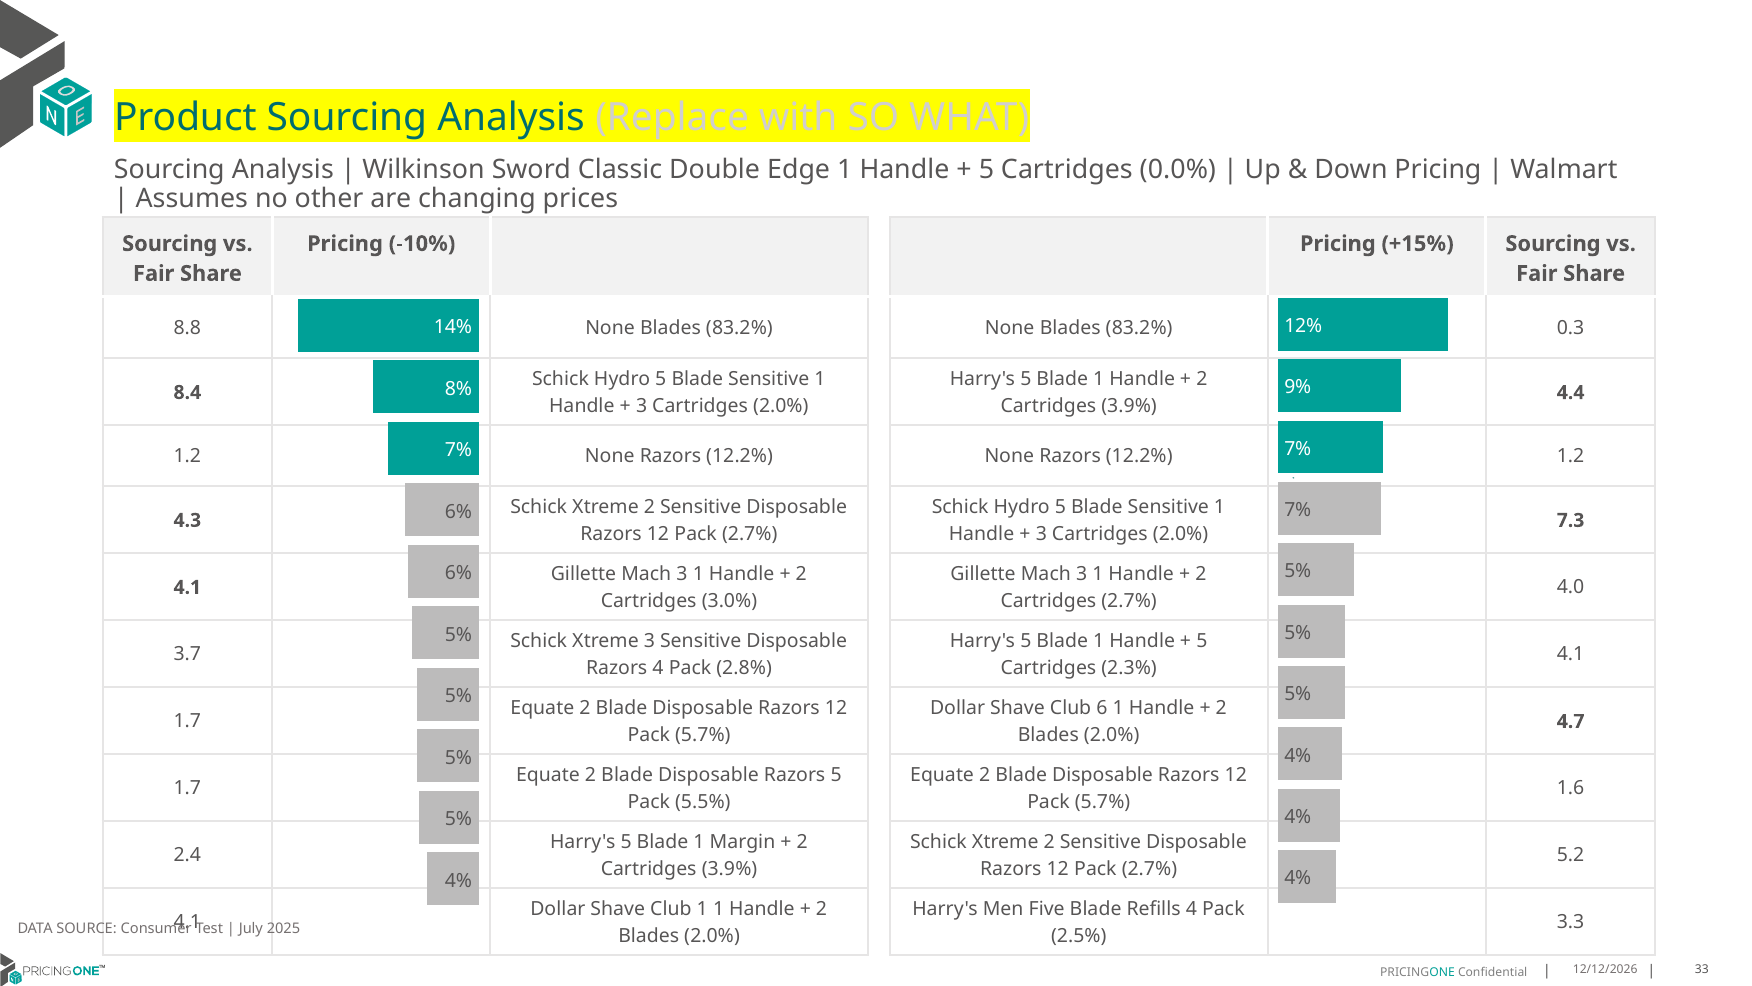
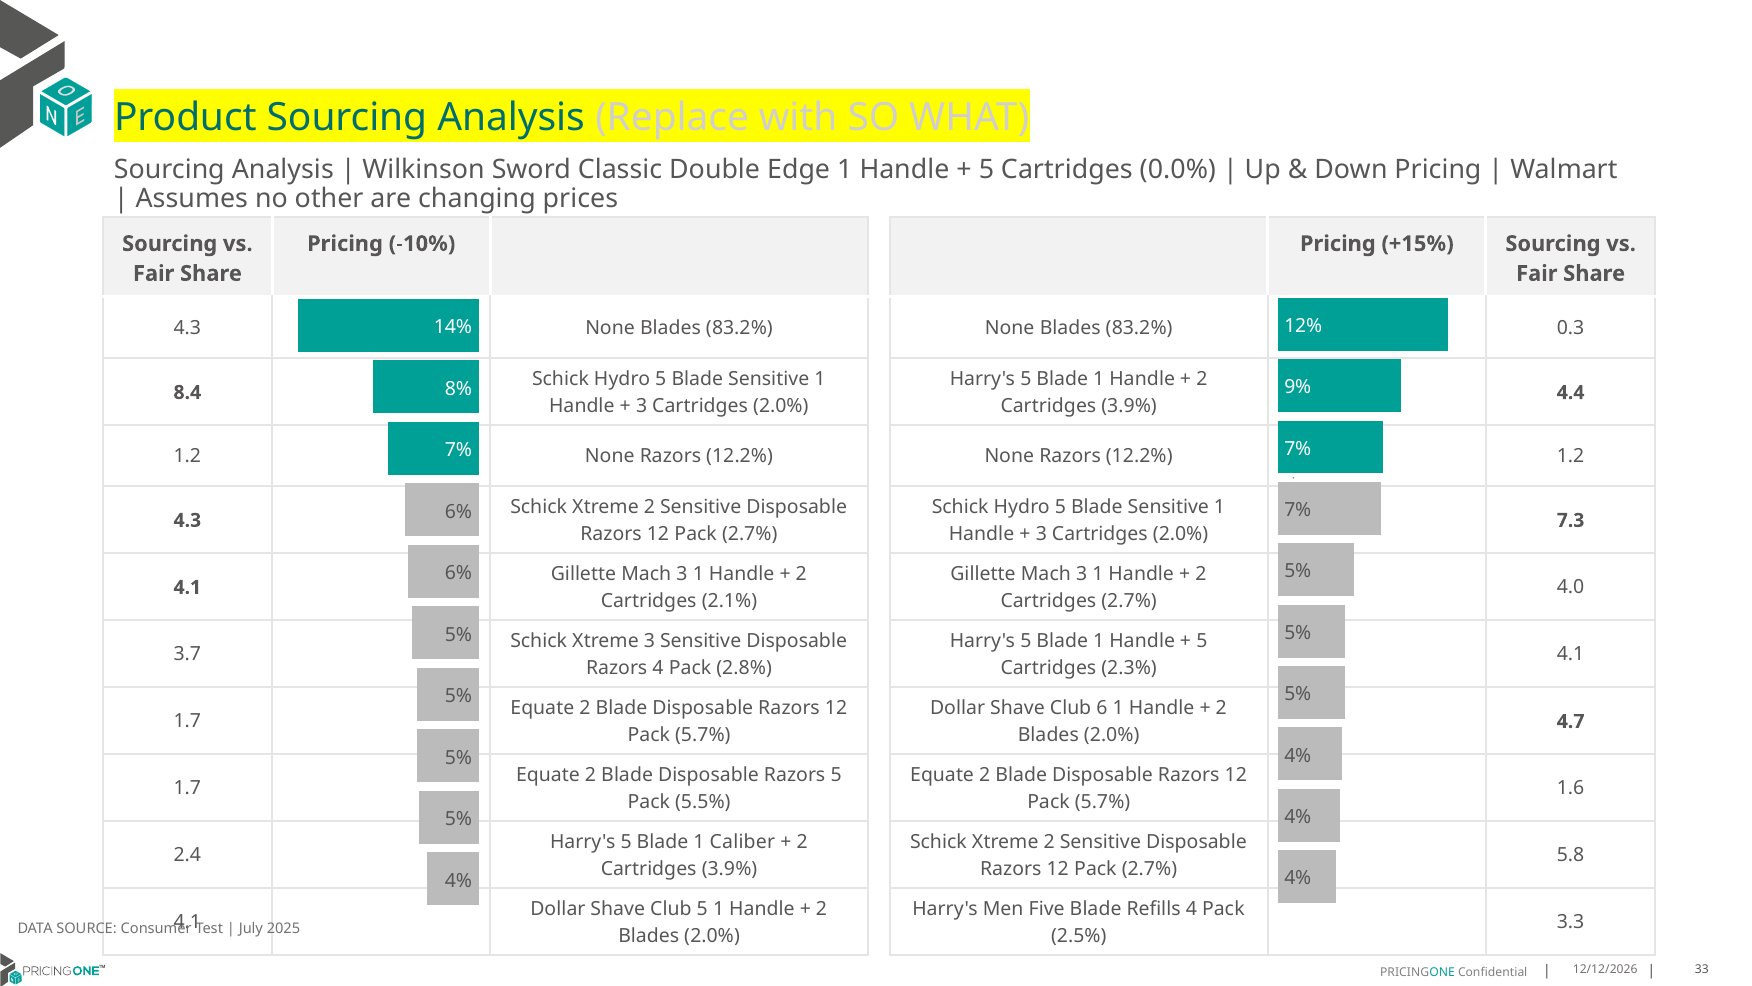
8.8: 8.8 -> 4.3 (187, 328)
3.0%: 3.0% -> 2.1% (729, 601)
Margin: Margin -> Caliber (742, 842)
5.2: 5.2 -> 5.8 (1571, 855)
Club 1: 1 -> 5 (702, 909)
